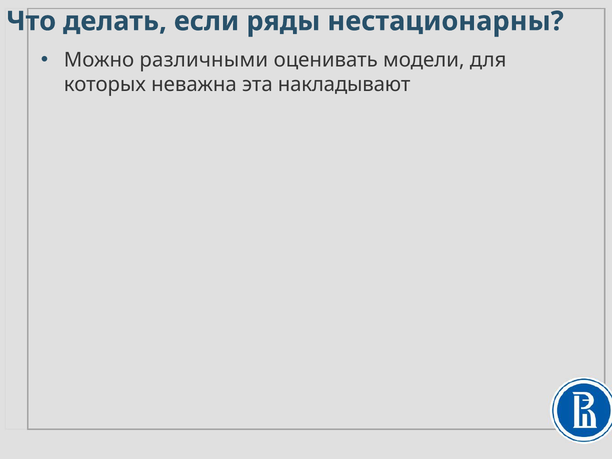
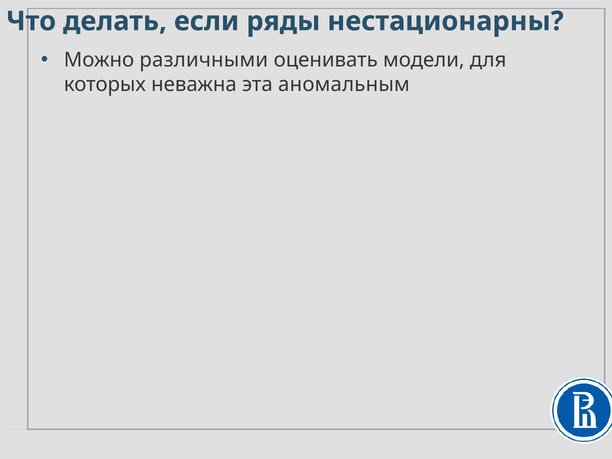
накладывают: накладывают -> аномальным (344, 85)
